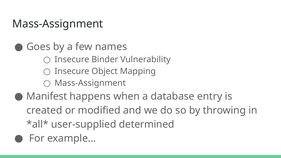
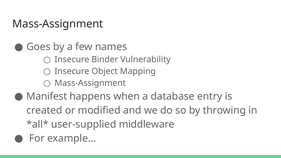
determined: determined -> middleware (147, 124)
